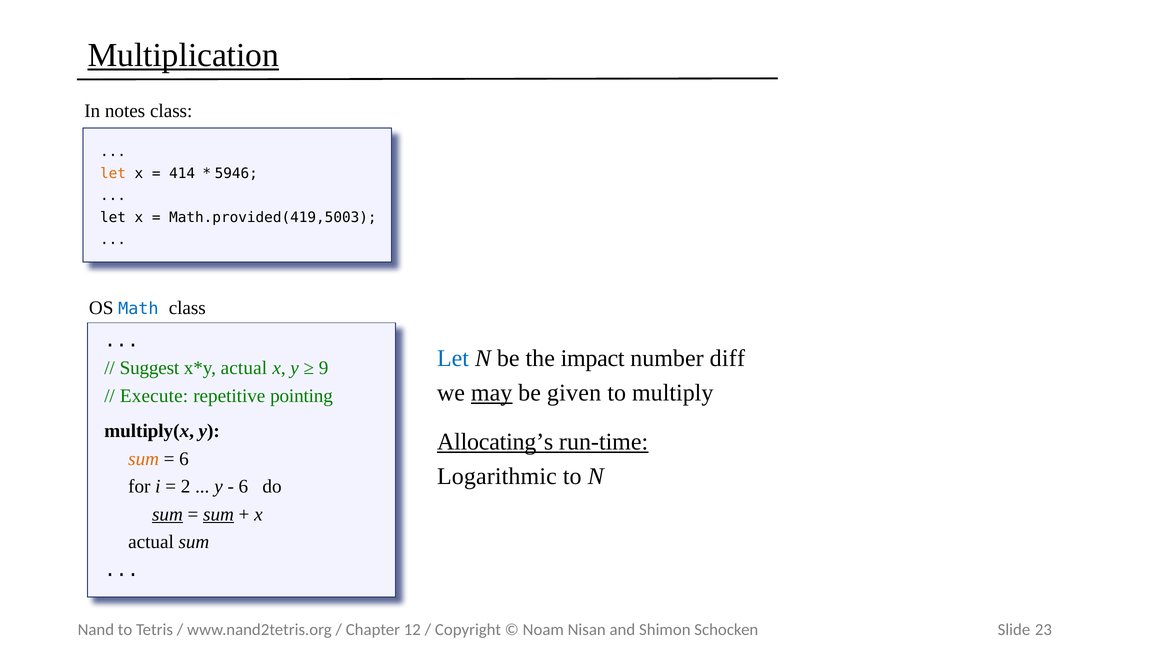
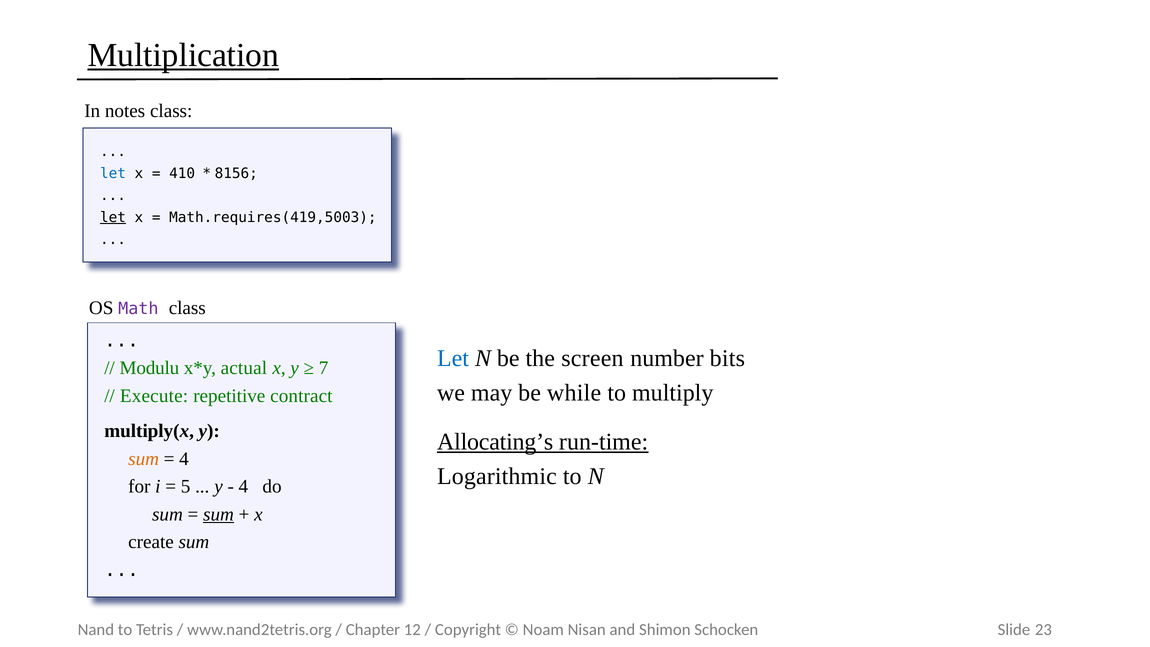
let colour: orange -> blue (113, 173)
414: 414 -> 410 (182, 173)
5946: 5946 -> 8156 (236, 173)
let underline: none -> present (113, 217)
Math.provided(419,5003: Math.provided(419,5003 -> Math.requires(419,5003 (273, 217)
Math colour: blue -> purple (138, 309)
impact: impact -> screen (592, 358)
diff: diff -> bits (727, 358)
Suggest: Suggest -> Modulu (149, 368)
9: 9 -> 7 (324, 368)
may underline: present -> none (492, 393)
given: given -> while (574, 393)
pointing: pointing -> contract (301, 396)
6: 6 -> 4 (184, 459)
2: 2 -> 5 (186, 486)
6: 6 -> 4 (243, 486)
sum underline: present -> none (167, 514)
actual: actual -> create (151, 542)
